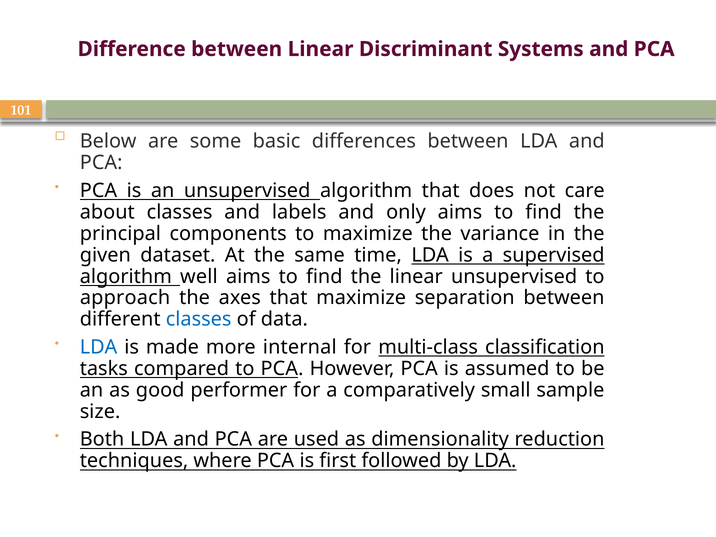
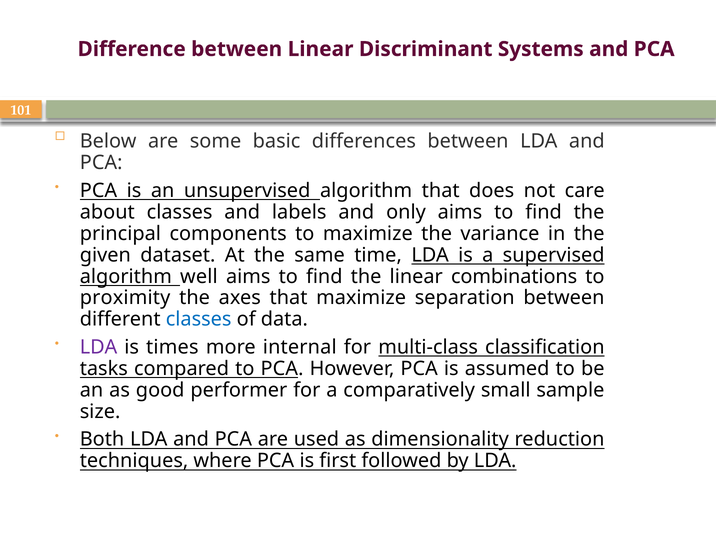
linear unsupervised: unsupervised -> combinations (514, 276)
approach: approach -> proximity (125, 298)
LDA colour: blue -> purple (99, 347)
made: made -> times (172, 347)
